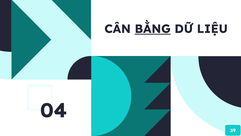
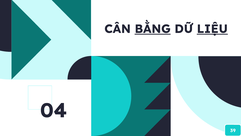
LIỆU underline: none -> present (212, 29)
